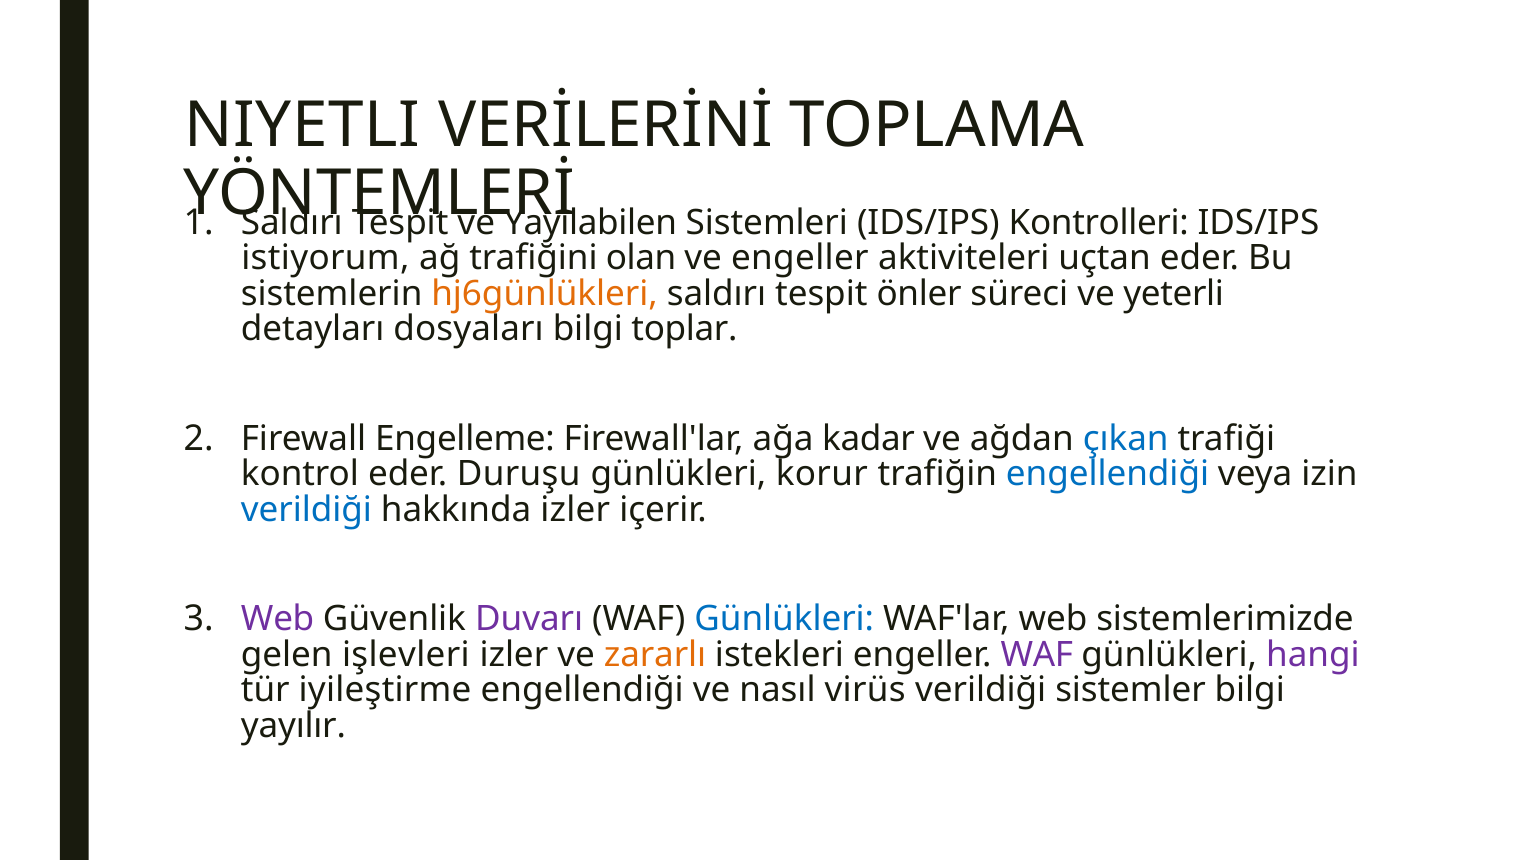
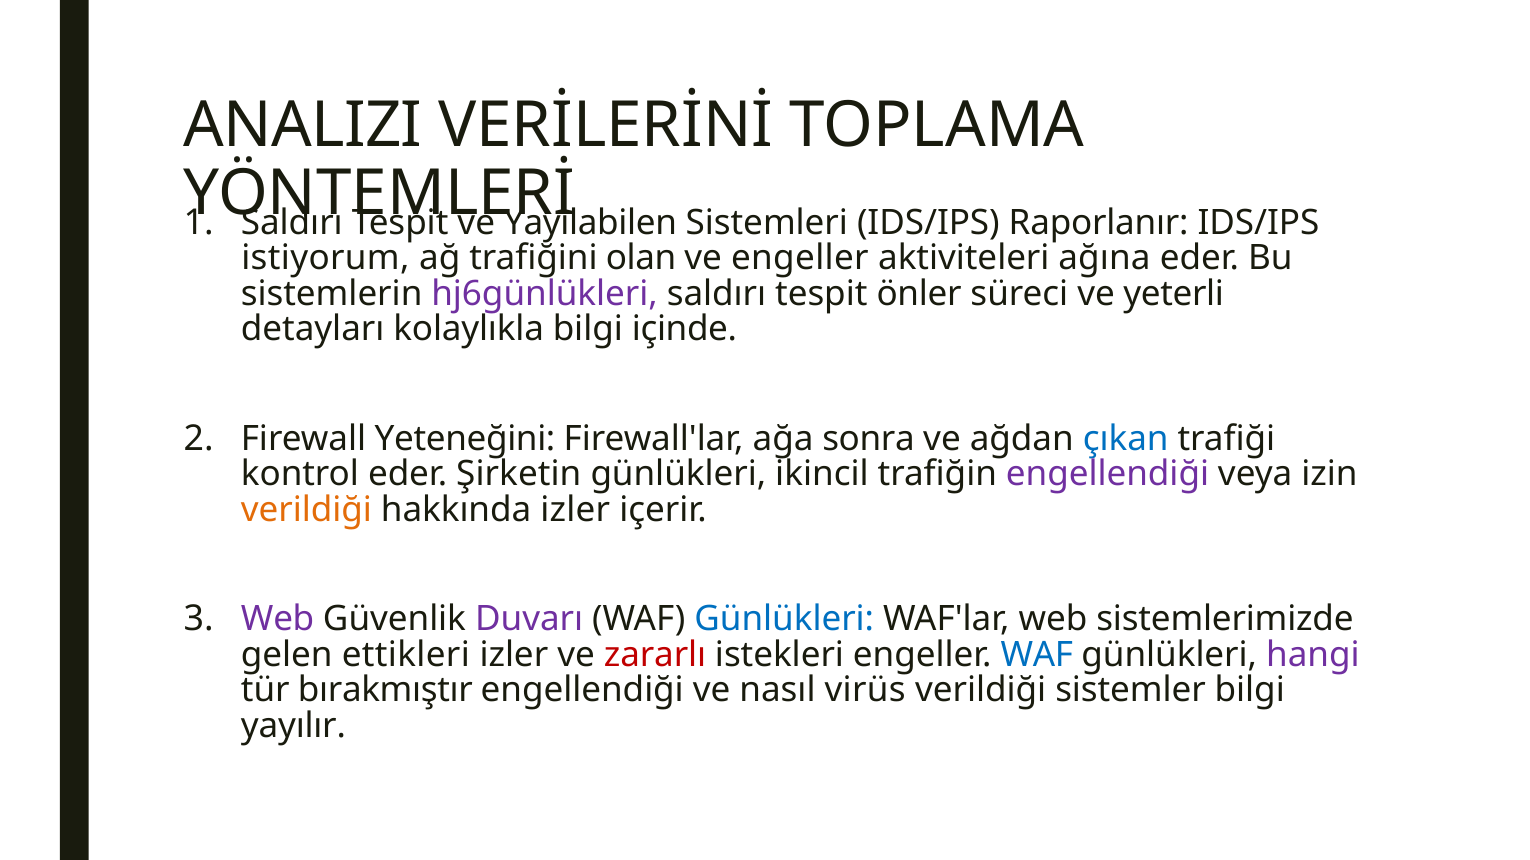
NIYETLI: NIYETLI -> ANALIZI (303, 125)
Kontrolleri: Kontrolleri -> Raporlanır (1099, 223)
uçtan: uçtan -> ağına (1105, 258)
hj6günlükleri colour: orange -> purple (545, 294)
dosyaları: dosyaları -> kolaylıkla (469, 330)
toplar: toplar -> içinde (684, 330)
Engelleme: Engelleme -> Yeteneğini (465, 439)
kadar: kadar -> sonra (868, 439)
Duruşu: Duruşu -> Şirketin (519, 475)
korur: korur -> ikincil (822, 475)
engellendiği colour: blue -> purple (1107, 475)
verildiği colour: blue -> orange (306, 510)
işlevleri: işlevleri -> ettikleri (406, 655)
zararlı colour: orange -> red (655, 655)
WAF colour: purple -> blue (1037, 655)
iyileştirme: iyileştirme -> bırakmıştır (385, 691)
